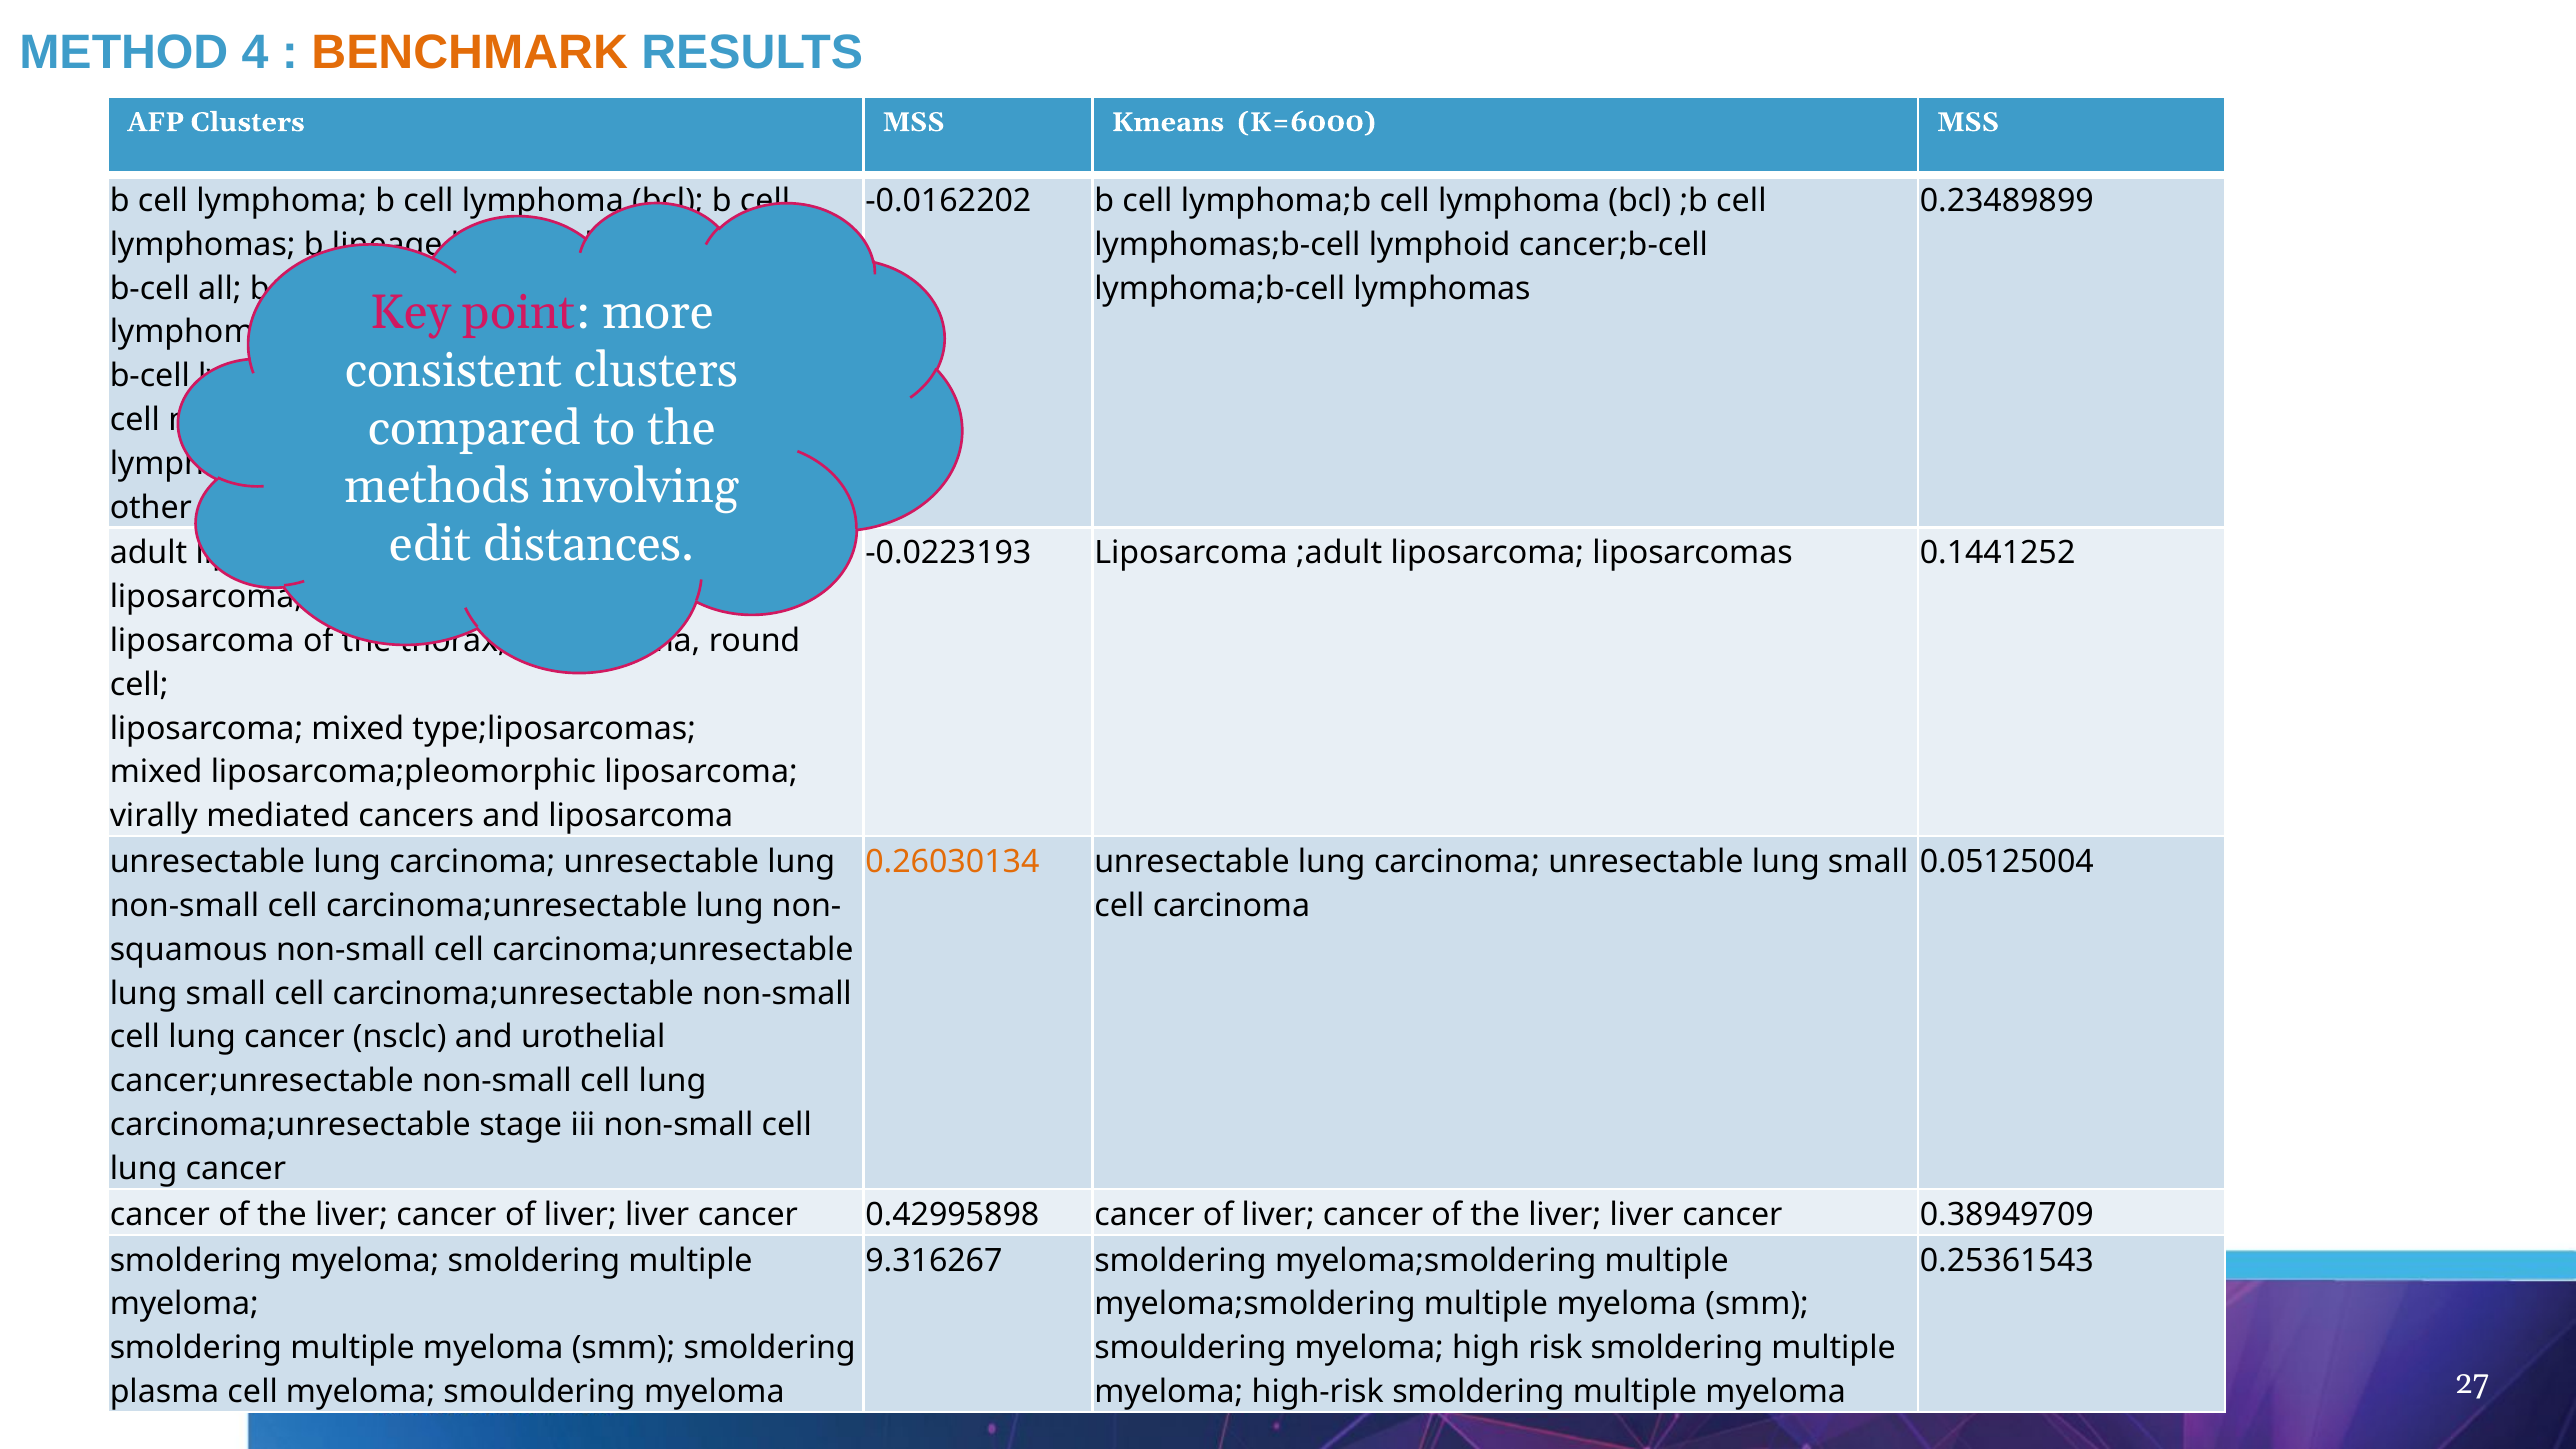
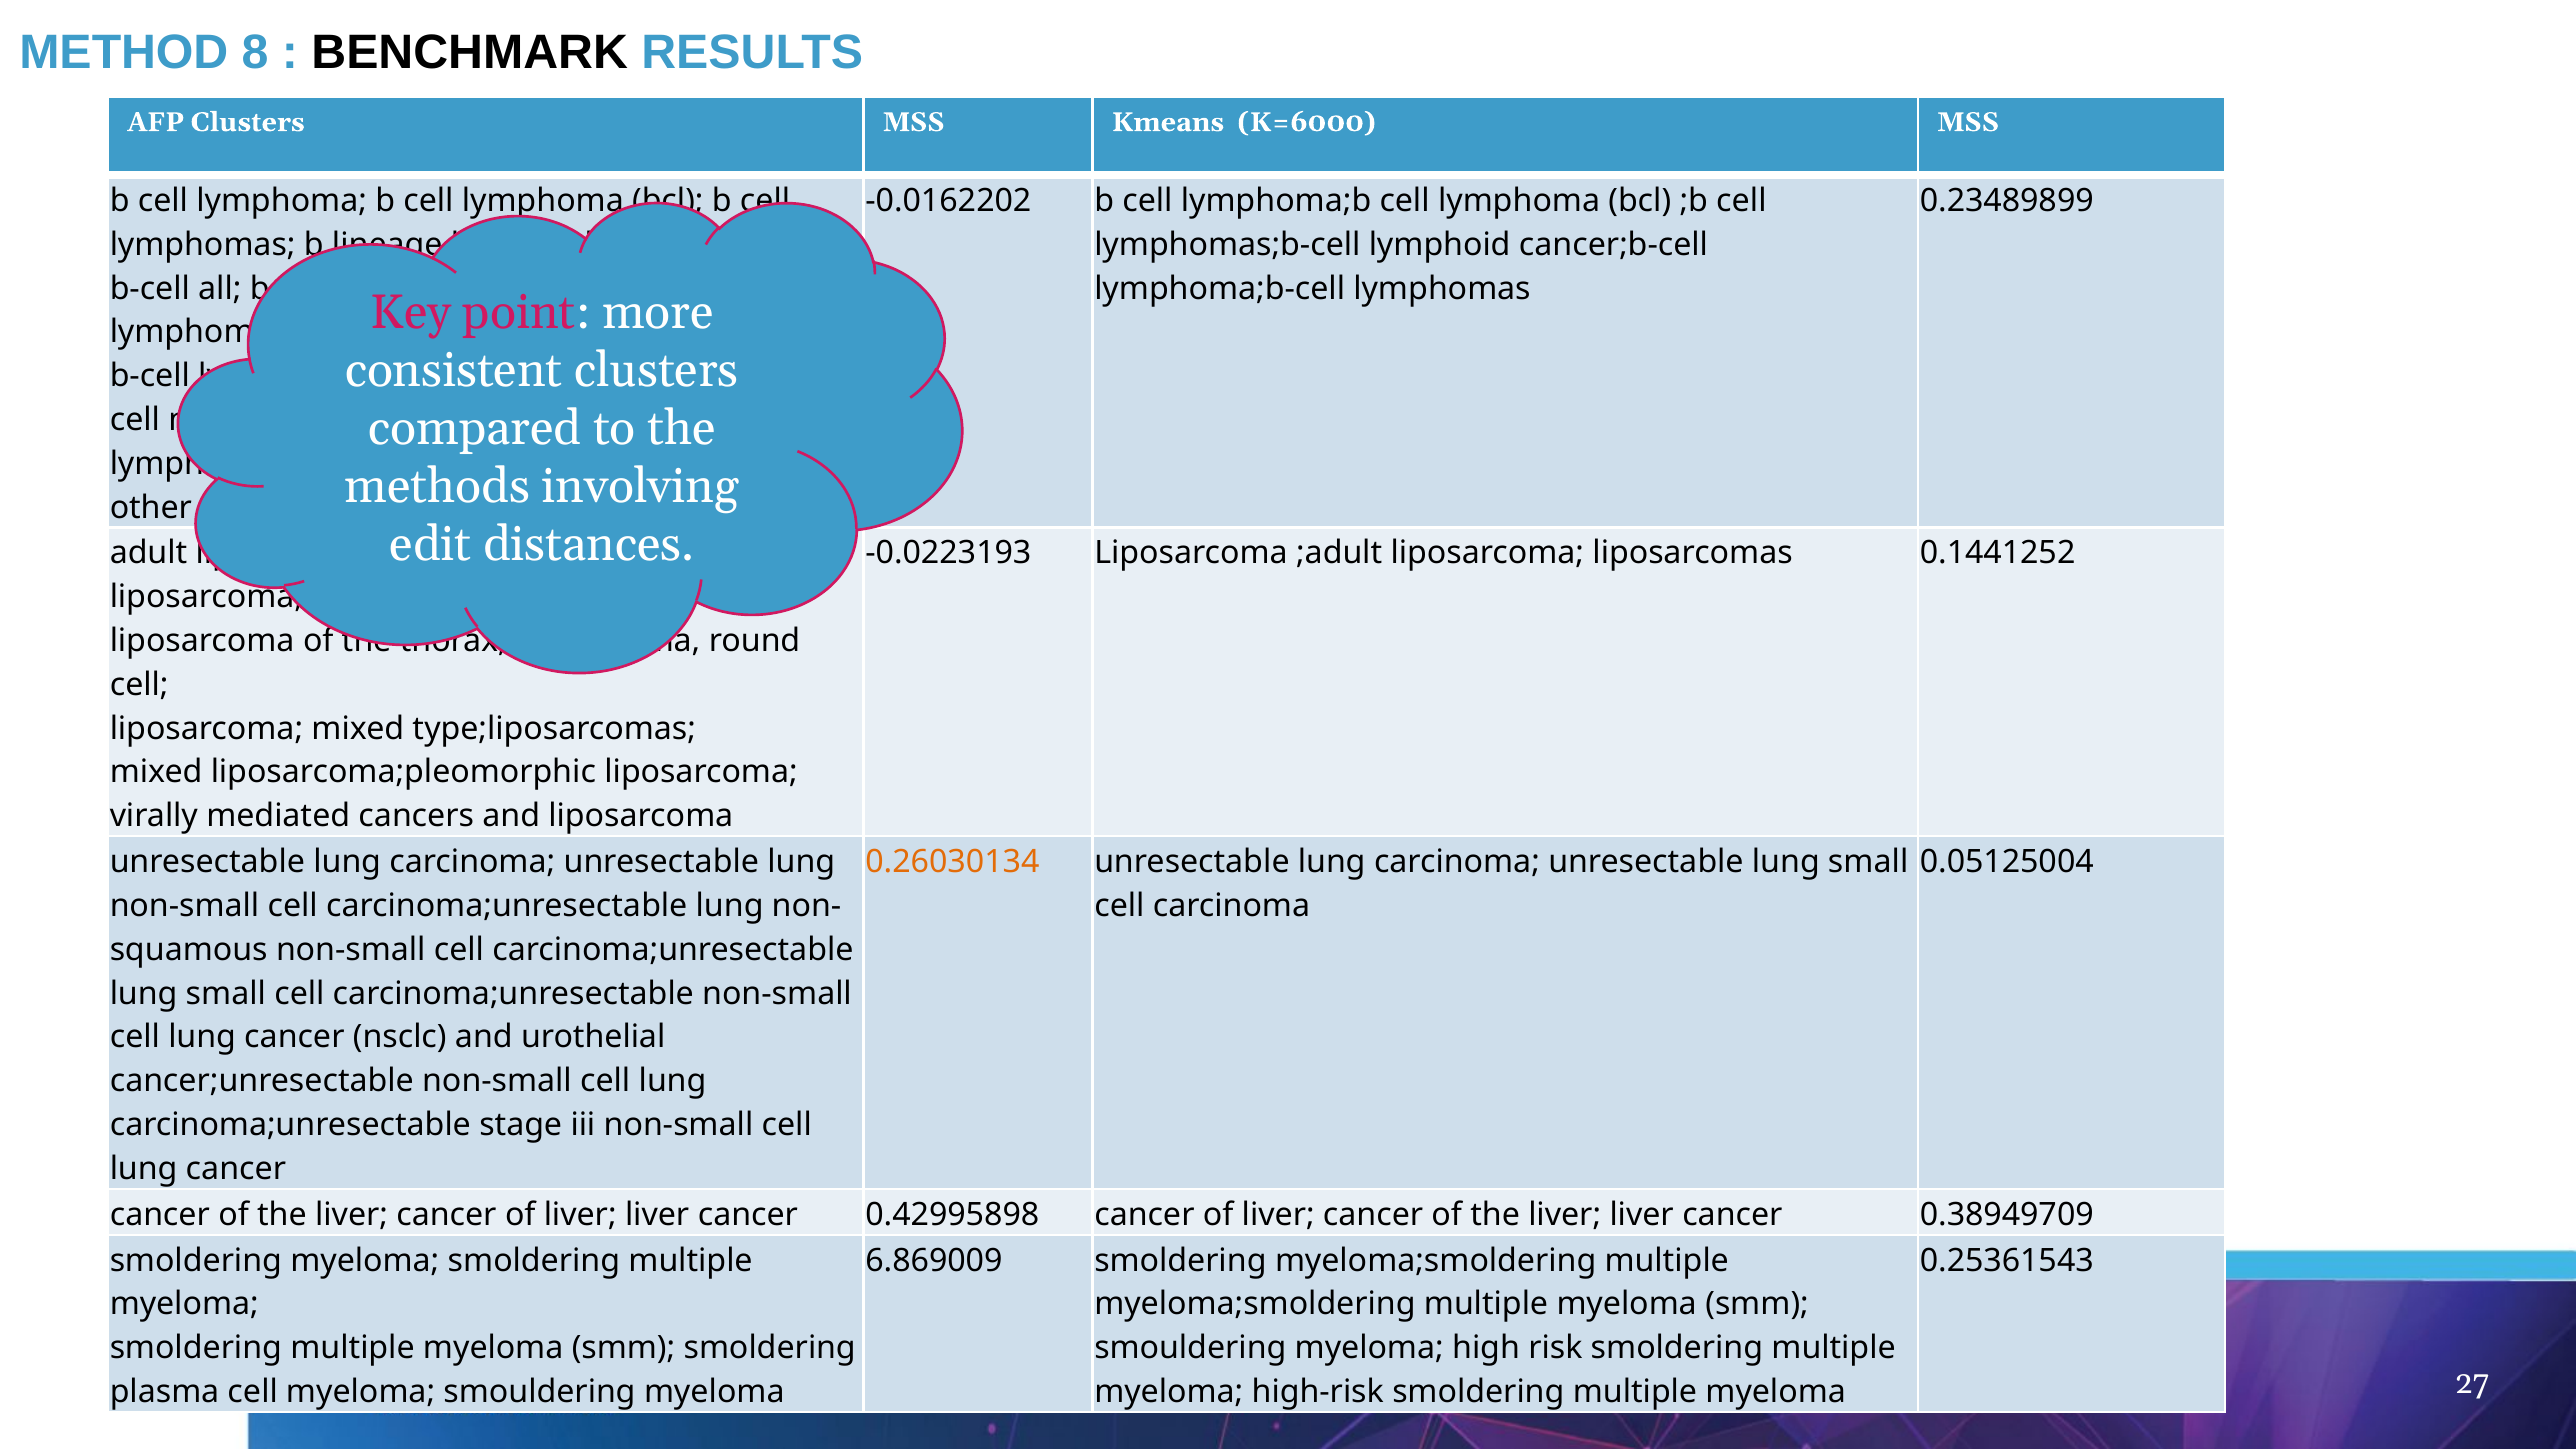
4: 4 -> 8 (255, 53)
BENCHMARK colour: orange -> black (470, 53)
9.316267: 9.316267 -> 6.869009 (934, 1260)
